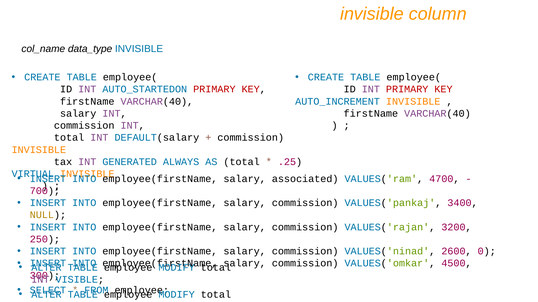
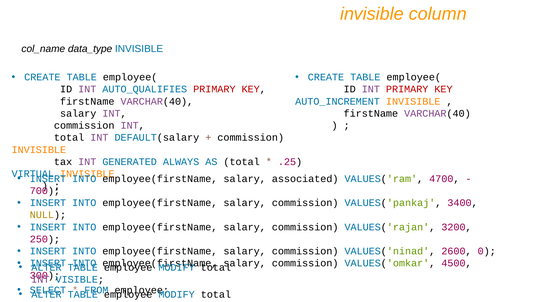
AUTO_STARTEDON: AUTO_STARTEDON -> AUTO_QUALIFIES (145, 90)
